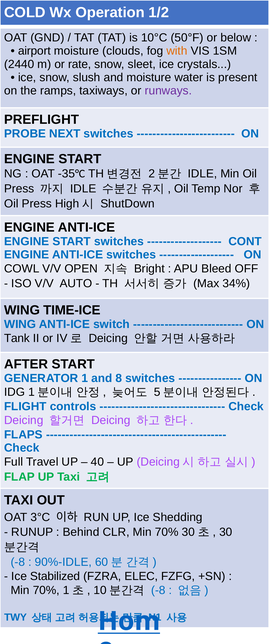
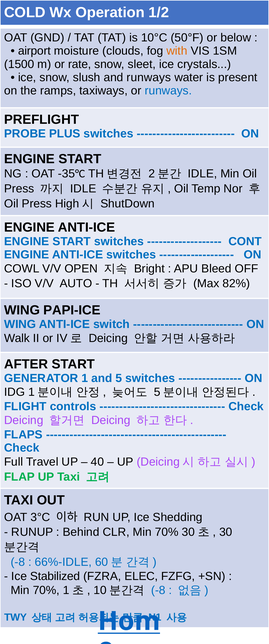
2440: 2440 -> 1500 (19, 64)
and moisture: moisture -> runways (149, 77)
runways colour: purple -> blue (168, 91)
NEXT: NEXT -> PLUS (65, 134)
34%: 34% -> 82% (236, 283)
TIME-ICE: TIME-ICE -> PAPI-ICE (72, 310)
Tank: Tank -> Walk (17, 338)
8: 8 -> 5 (119, 378)
90%-IDLE: 90%-IDLE -> 66%-IDLE (63, 562)
